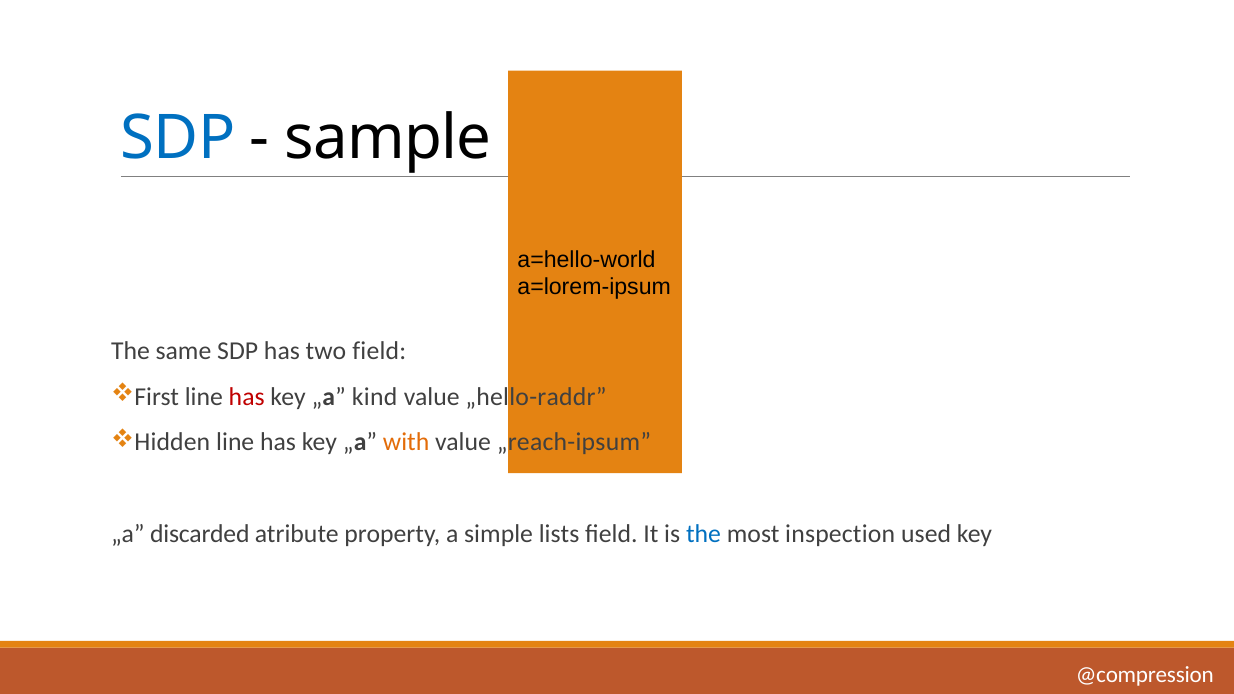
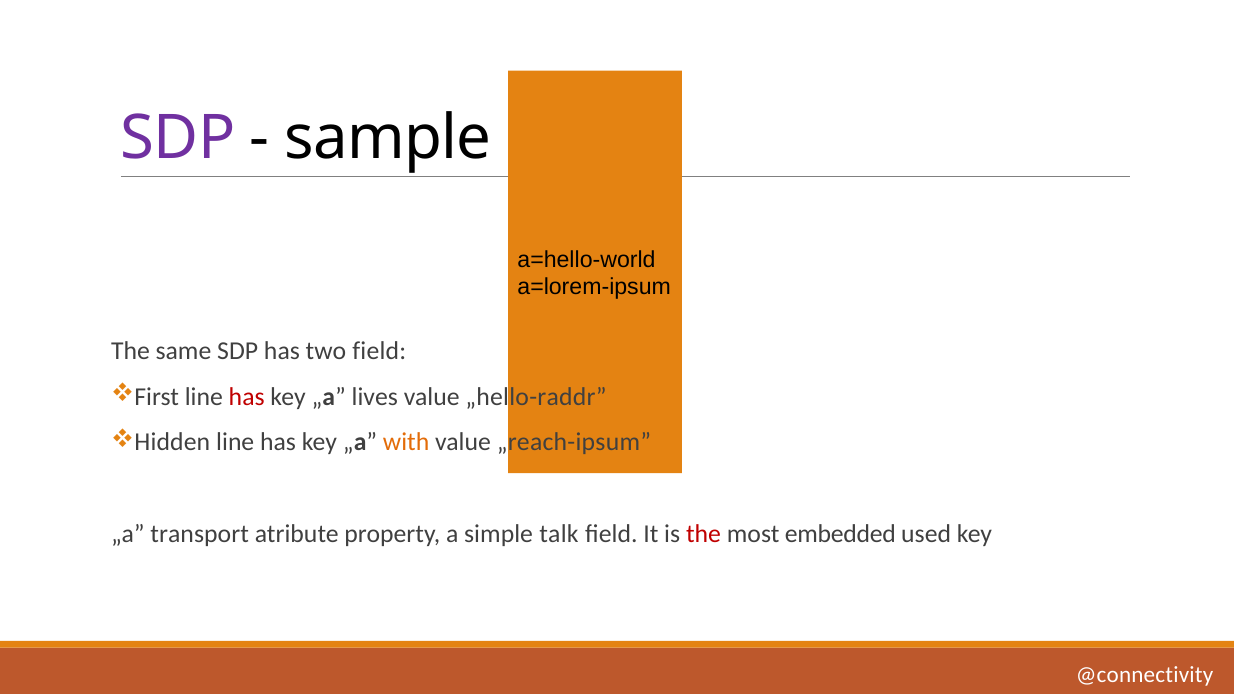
SDP colour: blue -> purple (178, 138)
kind: kind -> lives (375, 397)
discarded: discarded -> transport (200, 534)
lists: lists -> talk (559, 534)
the colour: blue -> red (704, 534)
inspection: inspection -> embedded (840, 534)
@compression: @compression -> @connectivity (1145, 674)
